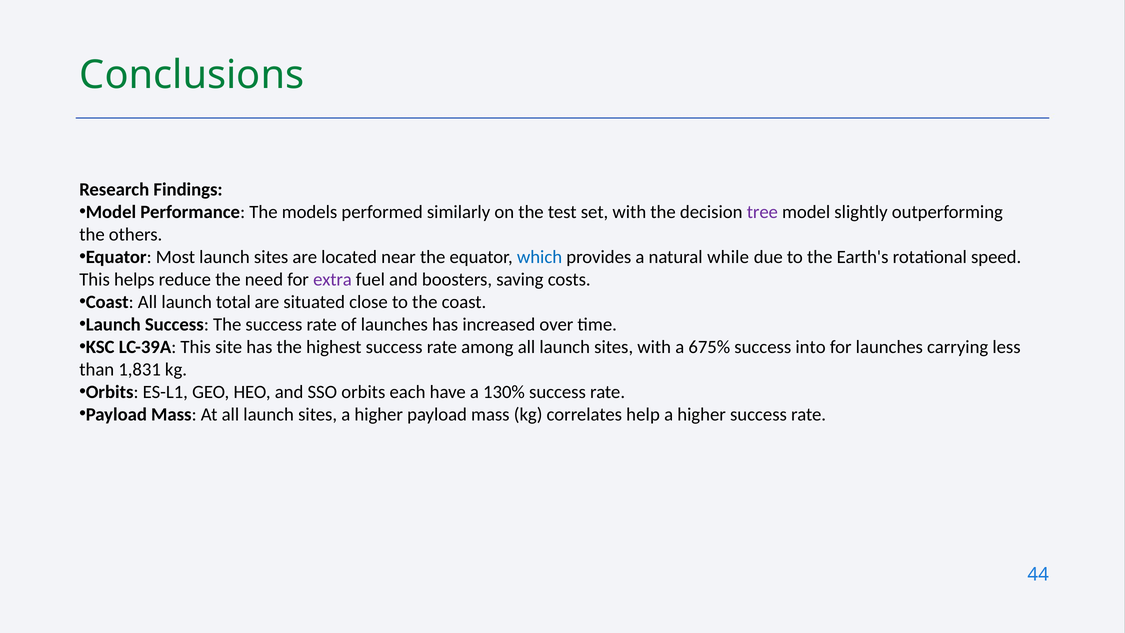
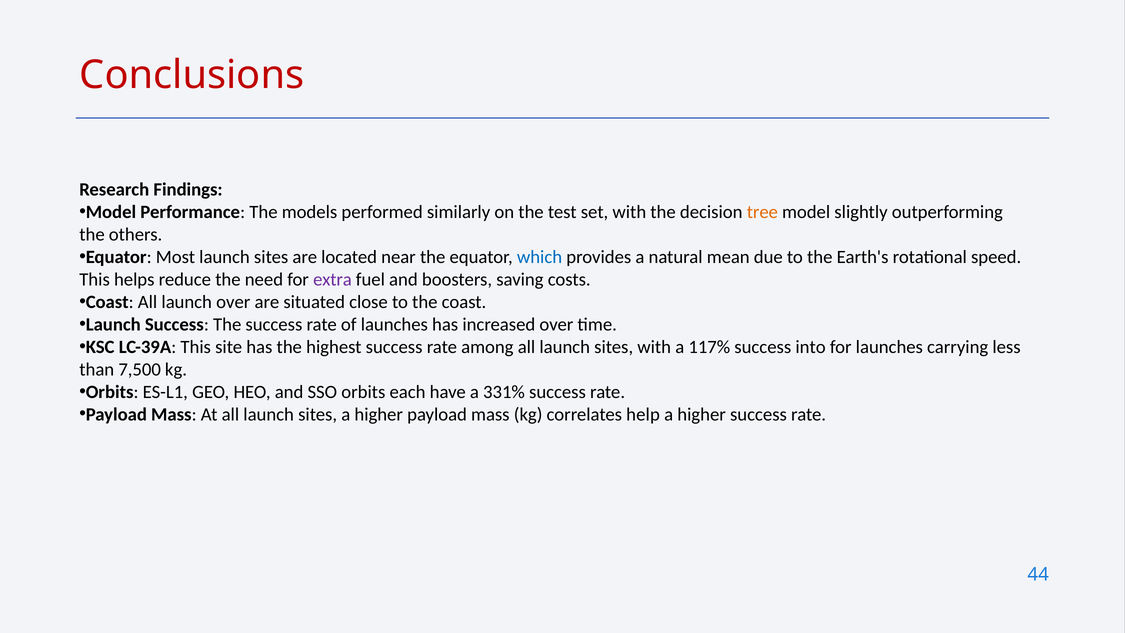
Conclusions colour: green -> red (192, 75)
tree colour: purple -> orange (762, 212)
while: while -> mean (728, 257)
launch total: total -> over (233, 302)
675%: 675% -> 117% (709, 347)
1,831: 1,831 -> 7,500 (140, 369)
130%: 130% -> 331% (504, 392)
